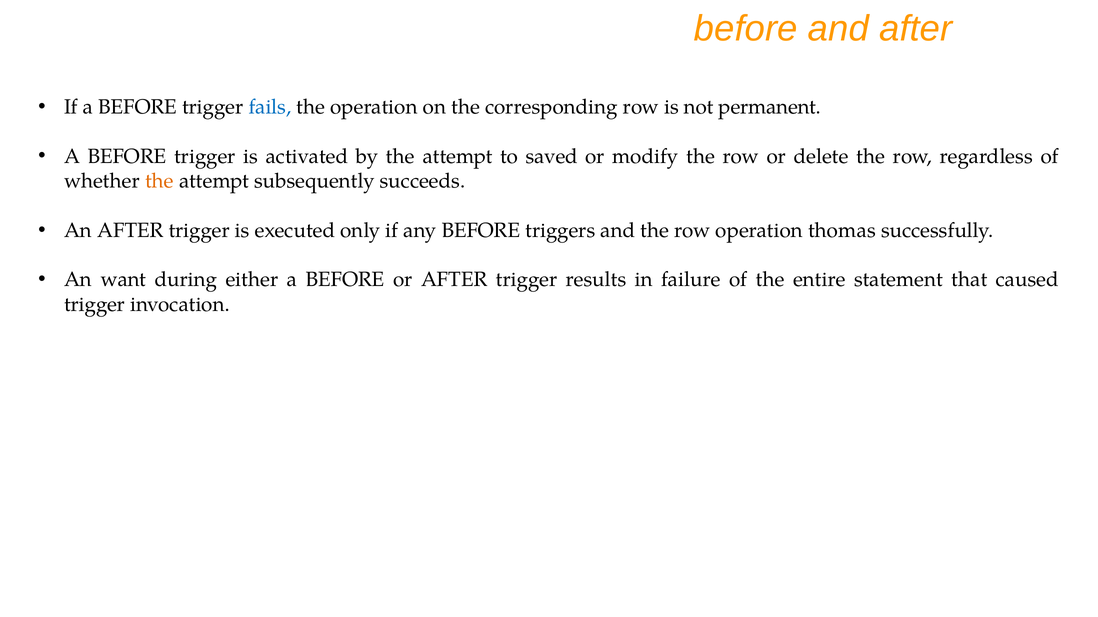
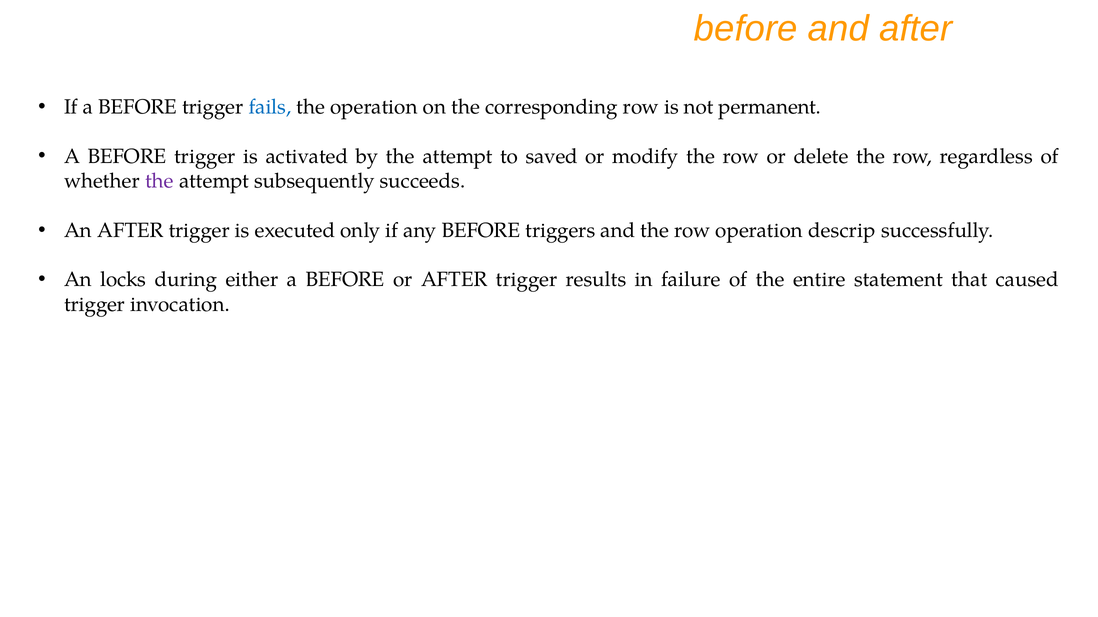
the colour: orange -> purple (159, 181)
thomas: thomas -> descrip (842, 231)
want: want -> locks (123, 280)
